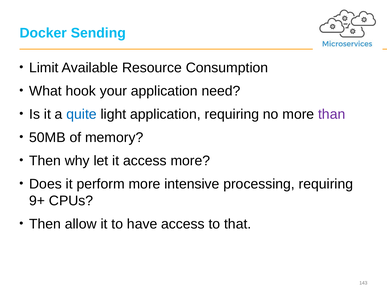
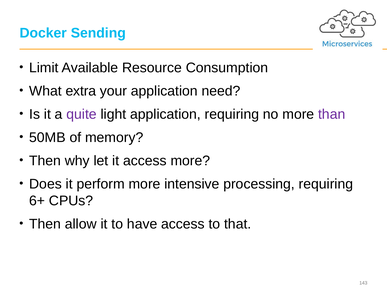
hook: hook -> extra (81, 91)
quite colour: blue -> purple (82, 114)
9+: 9+ -> 6+ (37, 201)
